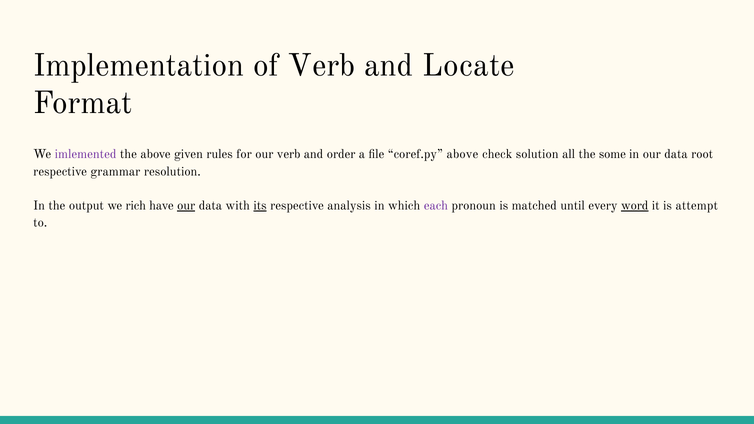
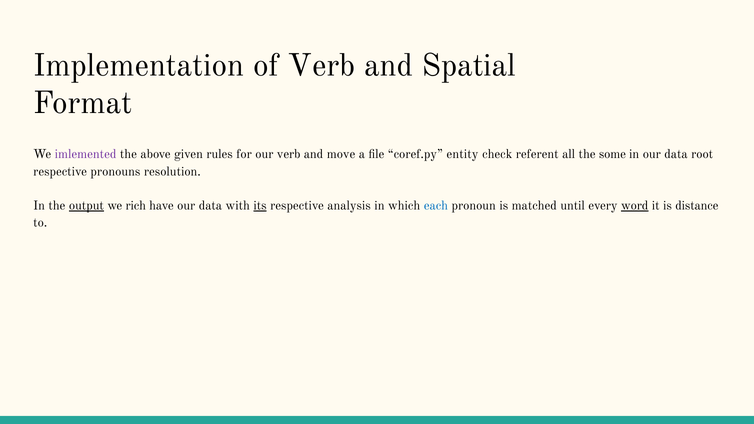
Locate: Locate -> Spatial (469, 65)
order: order -> move (341, 154)
coref.py above: above -> entity (462, 154)
solution: solution -> referent (537, 154)
grammar: grammar -> pronouns (115, 172)
output underline: none -> present (86, 206)
our underline: present -> none (186, 206)
each colour: purple -> blue (436, 206)
attempt: attempt -> distance (697, 206)
